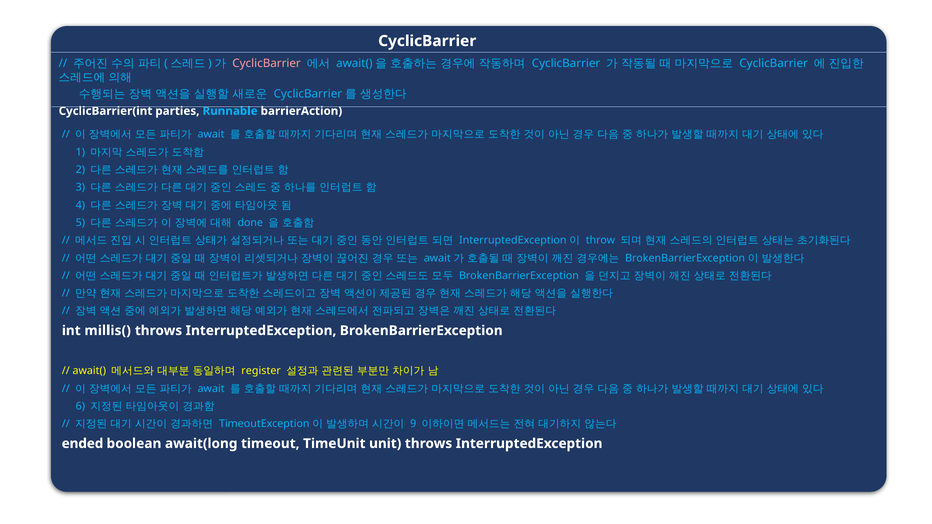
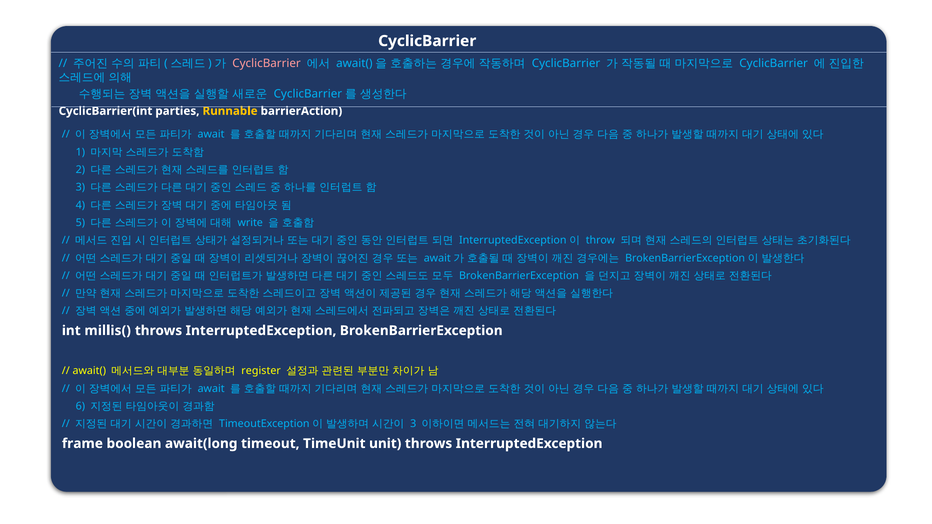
Runnable colour: light blue -> yellow (230, 111)
done: done -> write (250, 223)
9: 9 -> 3 (413, 424)
ended: ended -> frame (82, 444)
